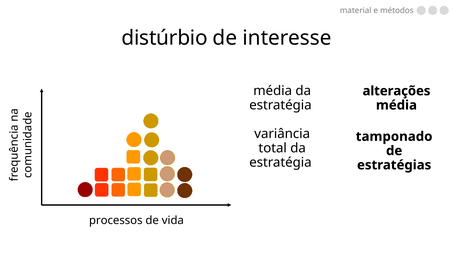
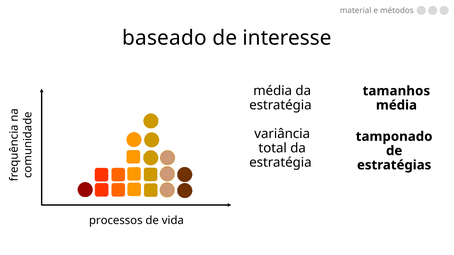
distúrbio: distúrbio -> baseado (164, 38)
alterações: alterações -> tamanhos (396, 91)
